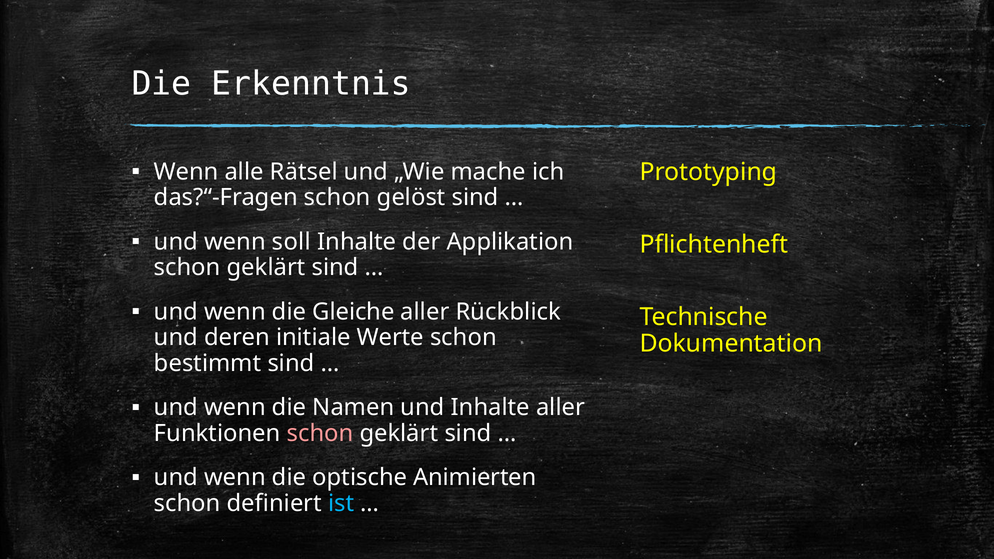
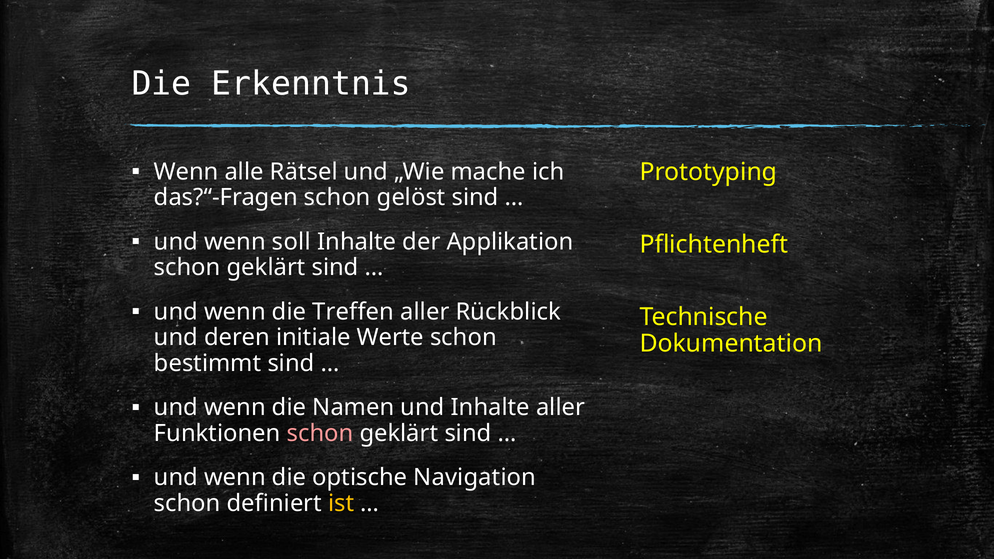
Gleiche: Gleiche -> Treffen (353, 312)
Animierten: Animierten -> Navigation (475, 478)
ist colour: light blue -> yellow (341, 504)
